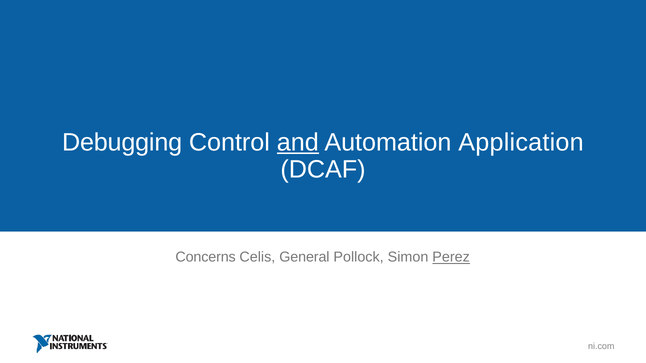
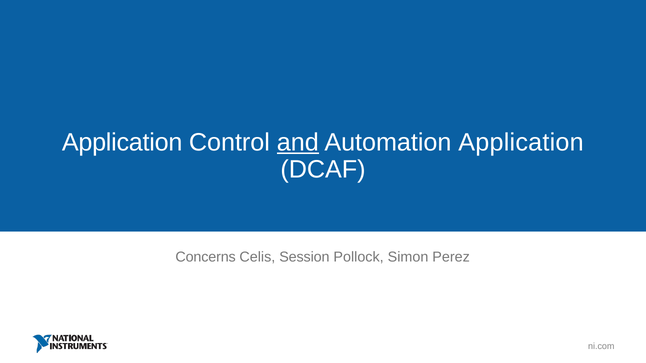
Debugging: Debugging -> Application (122, 143)
General: General -> Session (304, 257)
Perez underline: present -> none (451, 257)
